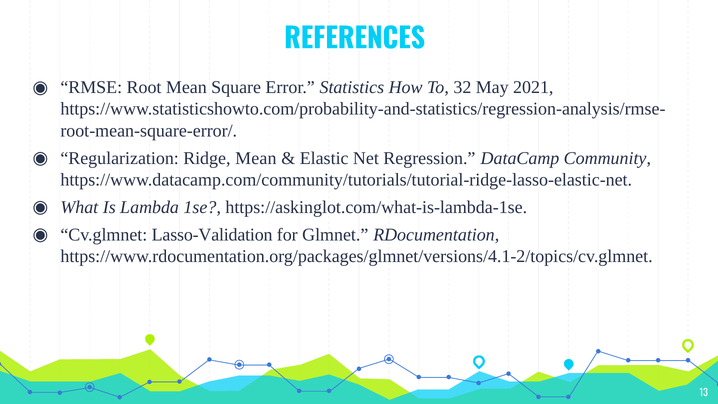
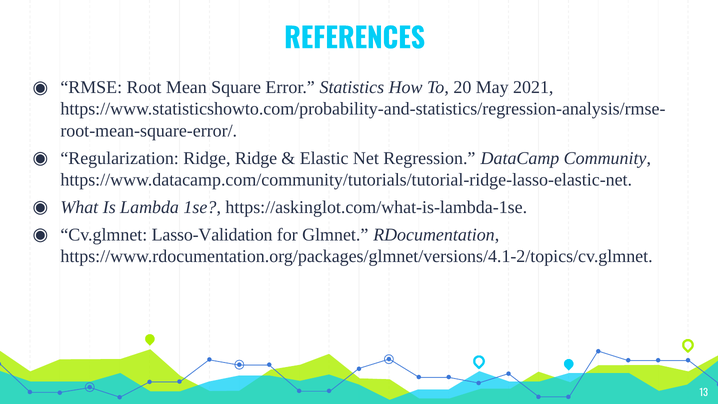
32: 32 -> 20 (462, 88)
Ridge Mean: Mean -> Ridge (256, 158)
